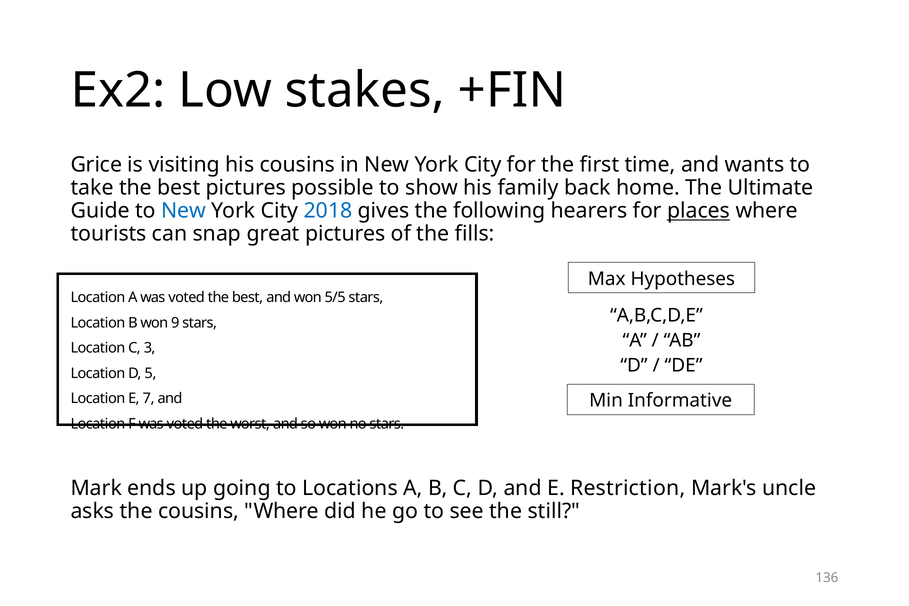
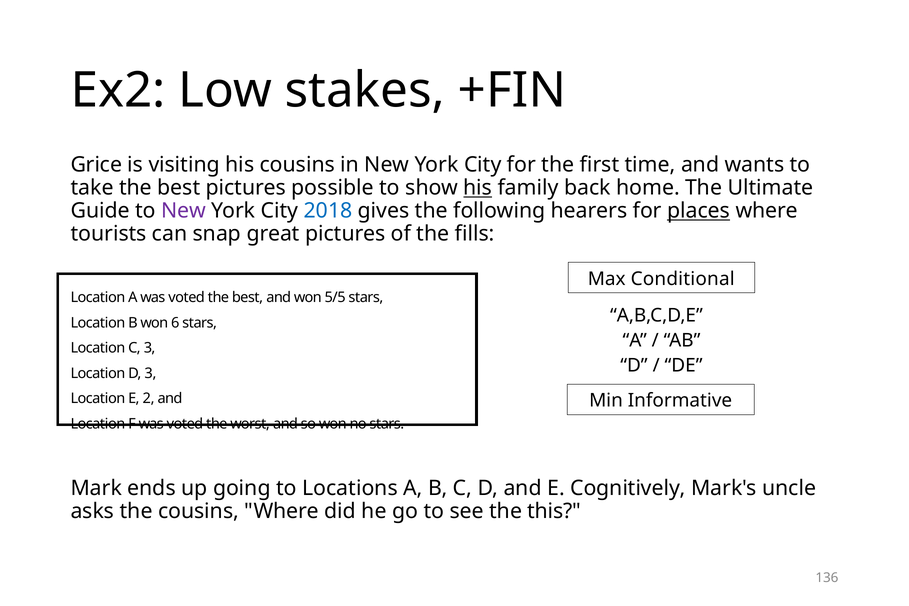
his underline: none -> present (478, 188)
New colour: blue -> purple (184, 211)
Hypotheses: Hypotheses -> Conditional (683, 279)
9: 9 -> 6 (175, 323)
D 5: 5 -> 3 (150, 373)
7: 7 -> 2 (149, 399)
Restriction: Restriction -> Cognitively (628, 488)
still: still -> this (554, 511)
